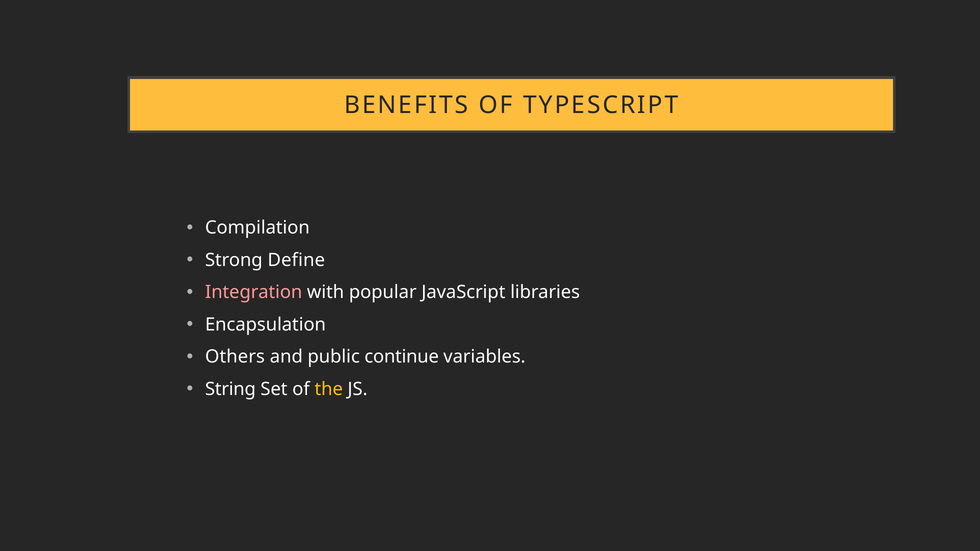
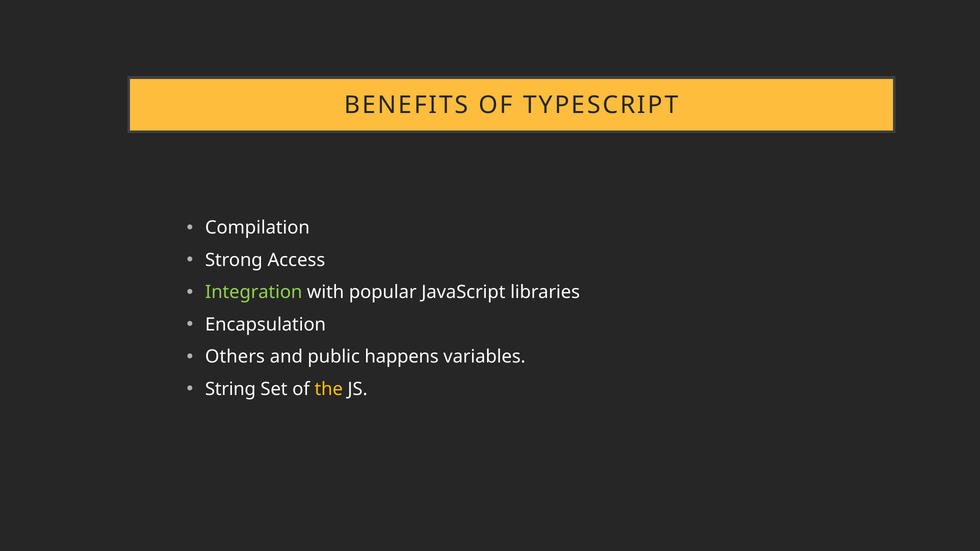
Define: Define -> Access (296, 260)
Integration colour: pink -> light green (254, 293)
continue: continue -> happens (402, 357)
